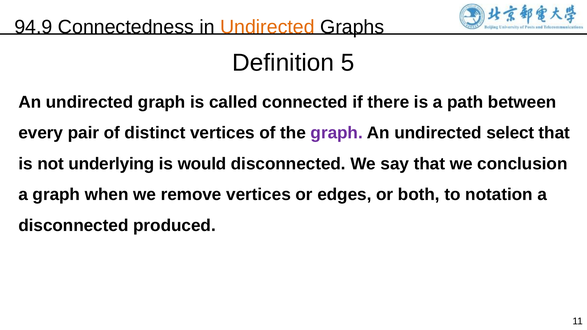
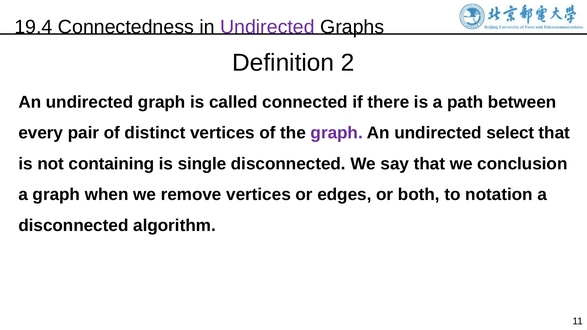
94.9: 94.9 -> 19.4 (33, 27)
Undirected colour: orange -> purple (267, 27)
5: 5 -> 2 (348, 63)
underlying: underlying -> containing (111, 164)
would: would -> single (202, 164)
produced: produced -> algorithm (174, 225)
